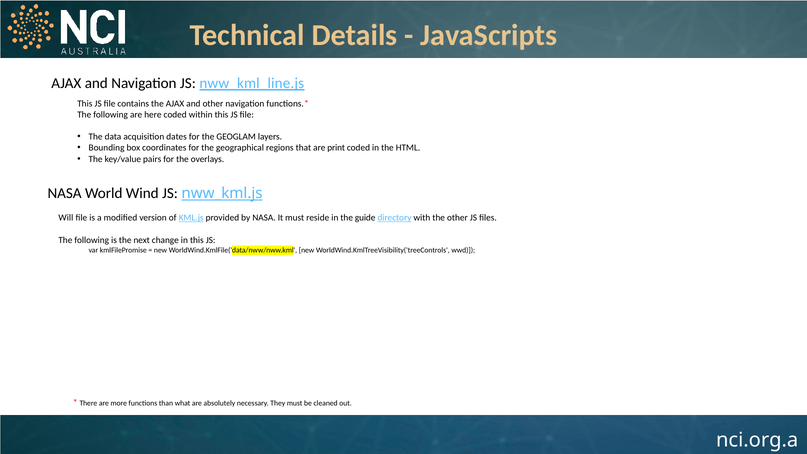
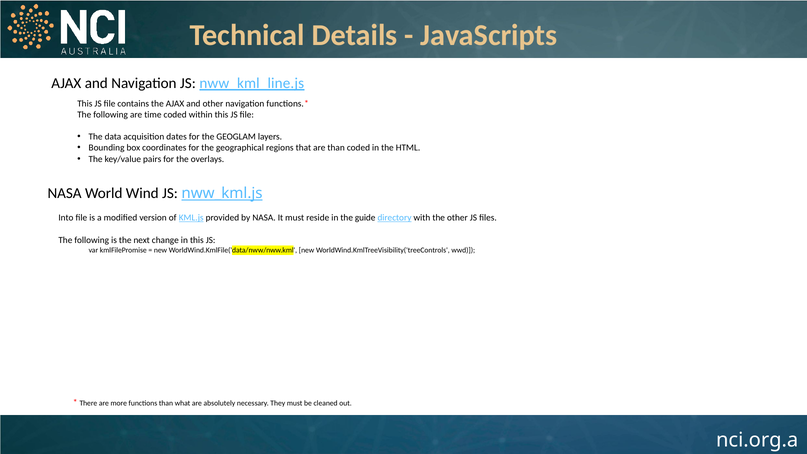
here: here -> time (153, 115)
are print: print -> than (336, 148)
Will: Will -> Into (66, 218)
